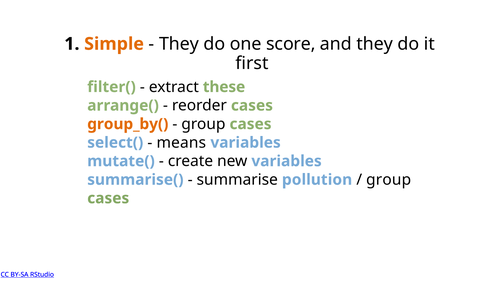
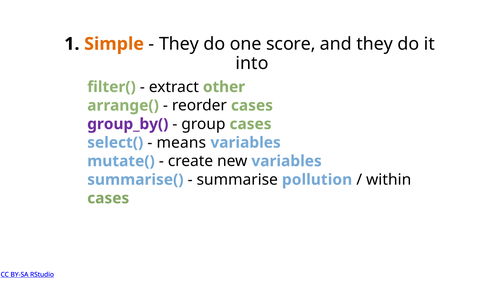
first: first -> into (252, 63)
these: these -> other (224, 87)
group_by( colour: orange -> purple (128, 124)
group: group -> within (389, 180)
